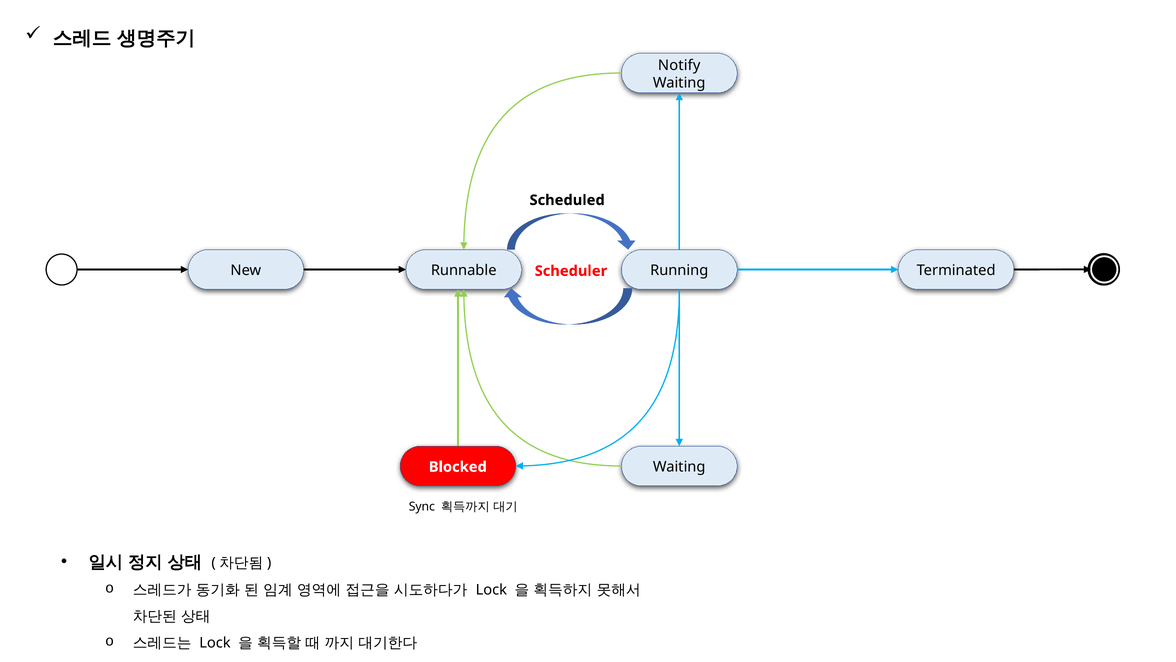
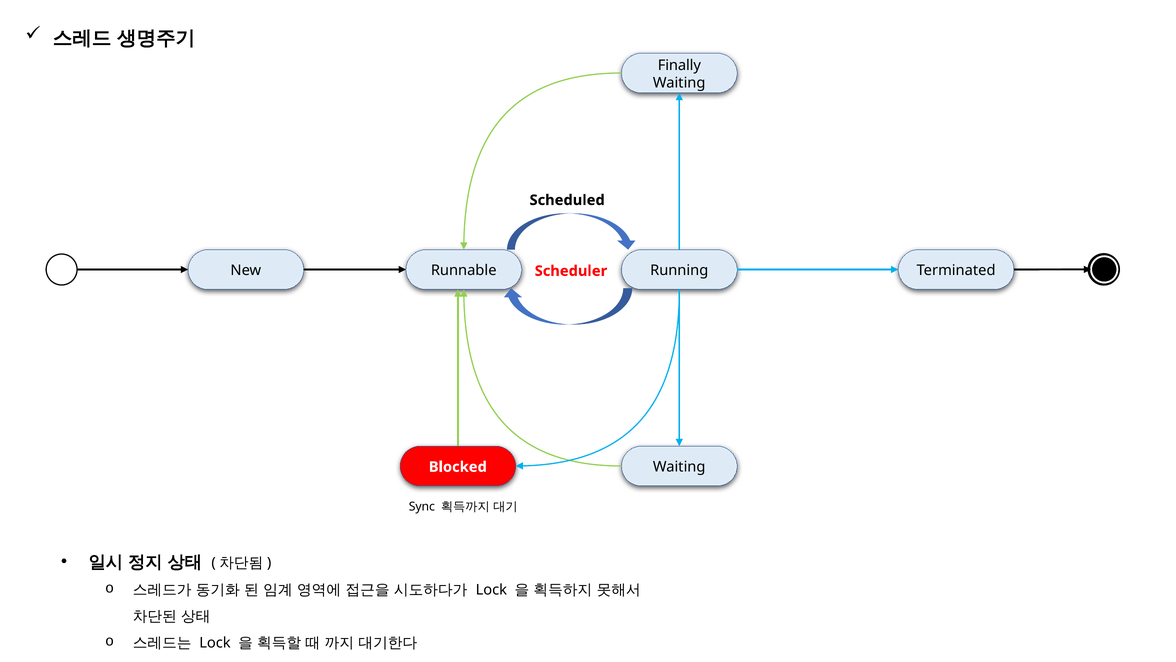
Notify: Notify -> Finally (679, 65)
